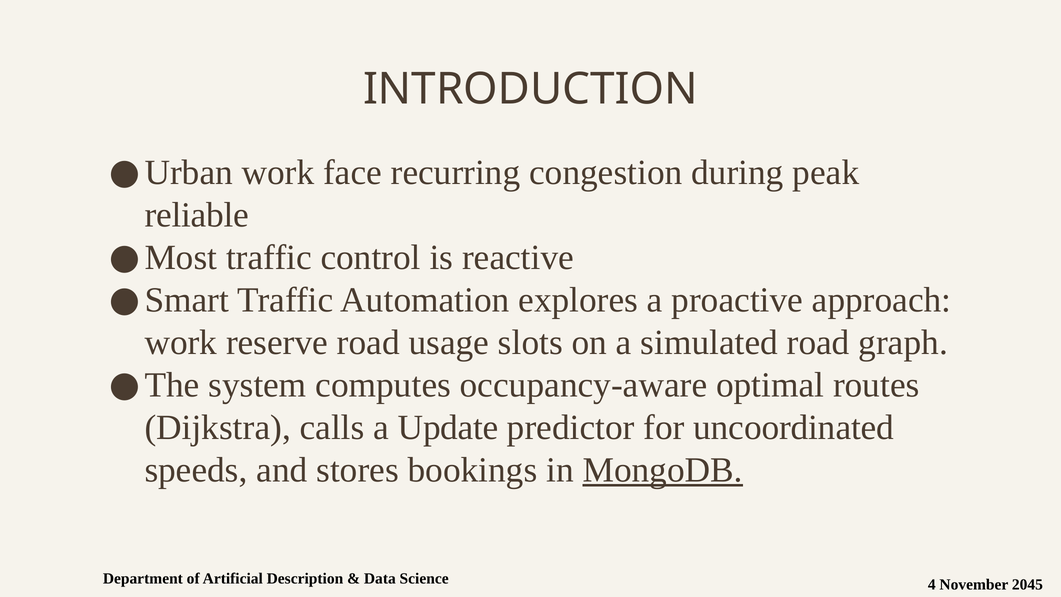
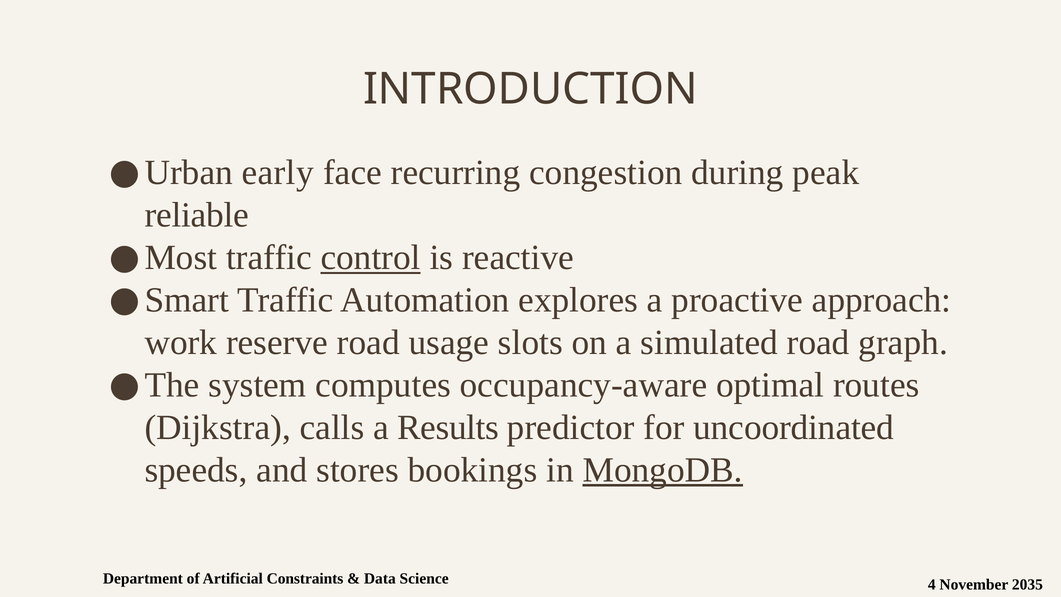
work: work -> early (278, 173)
control underline: none -> present (371, 258)
Update: Update -> Results (448, 427)
Description: Description -> Constraints (305, 578)
2045: 2045 -> 2035 (1027, 584)
